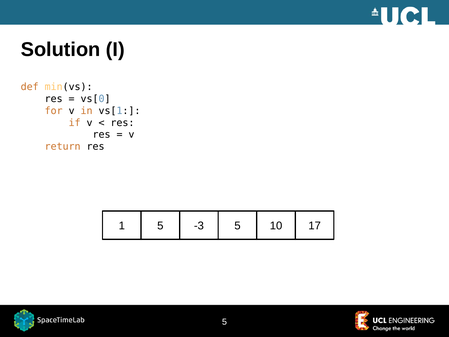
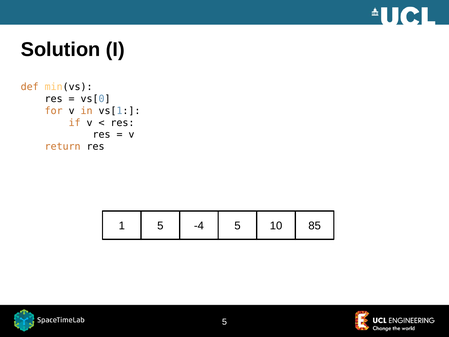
-3: -3 -> -4 (199, 226)
17: 17 -> 85 (315, 226)
